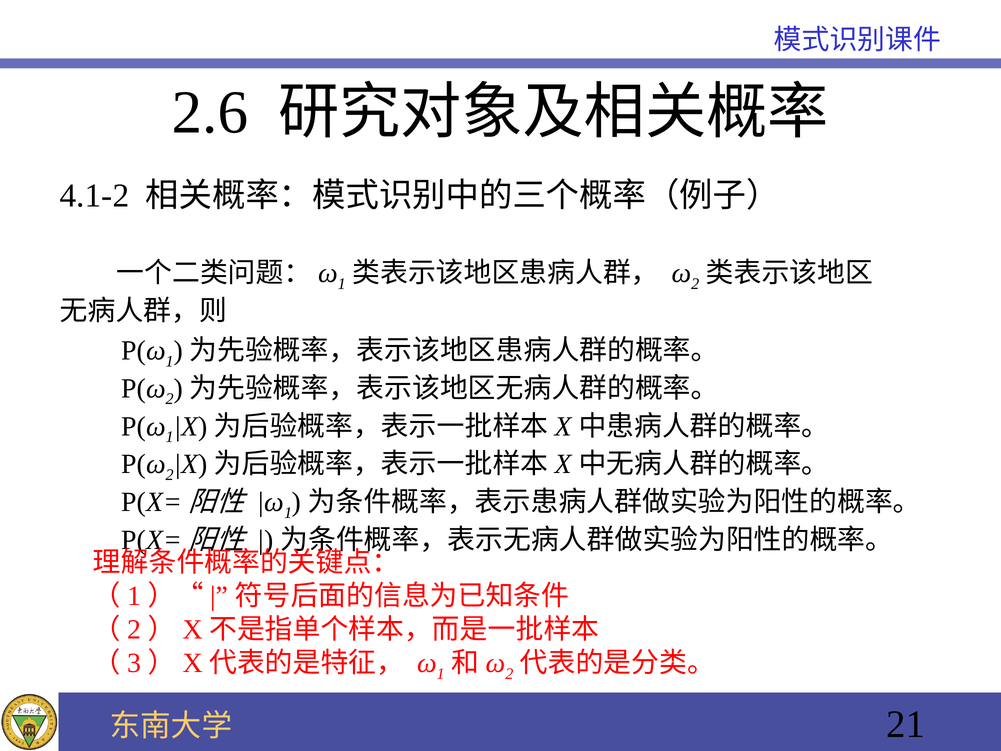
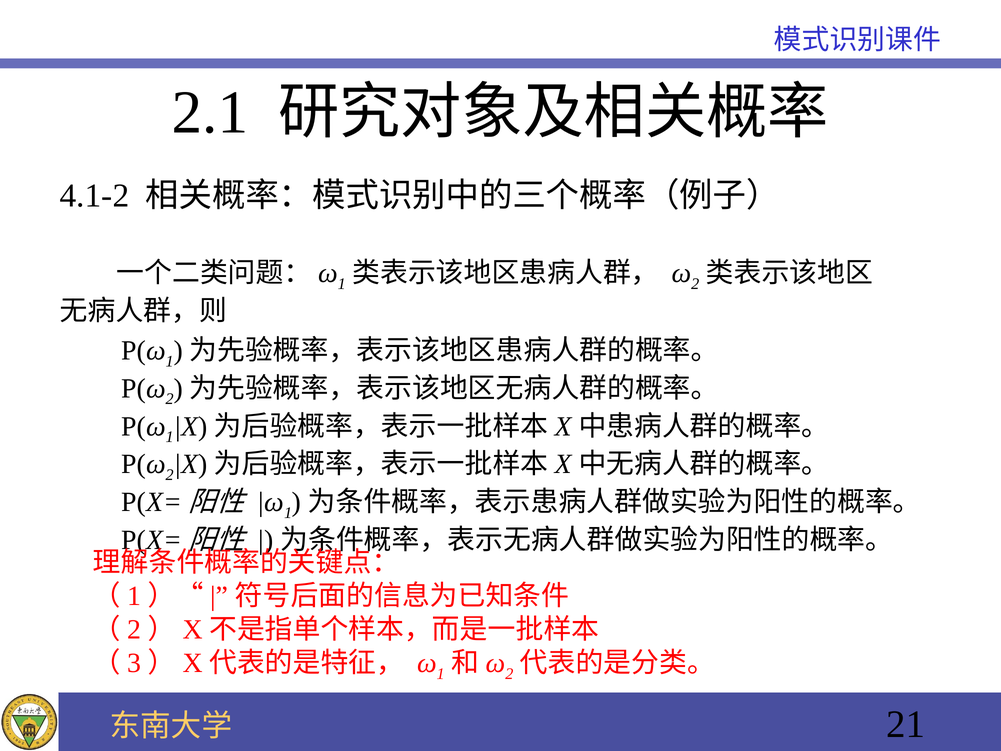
2.6: 2.6 -> 2.1 (210, 113)
